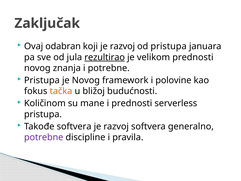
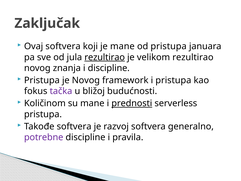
Ovaj odabran: odabran -> softvera (63, 46)
koji je razvoj: razvoj -> mane (122, 46)
velikom prednosti: prednosti -> rezultirao (193, 57)
i potrebne: potrebne -> discipline (109, 68)
i polovine: polovine -> pristupa (173, 80)
tačka colour: orange -> purple (61, 91)
prednosti underline: none -> present (132, 103)
